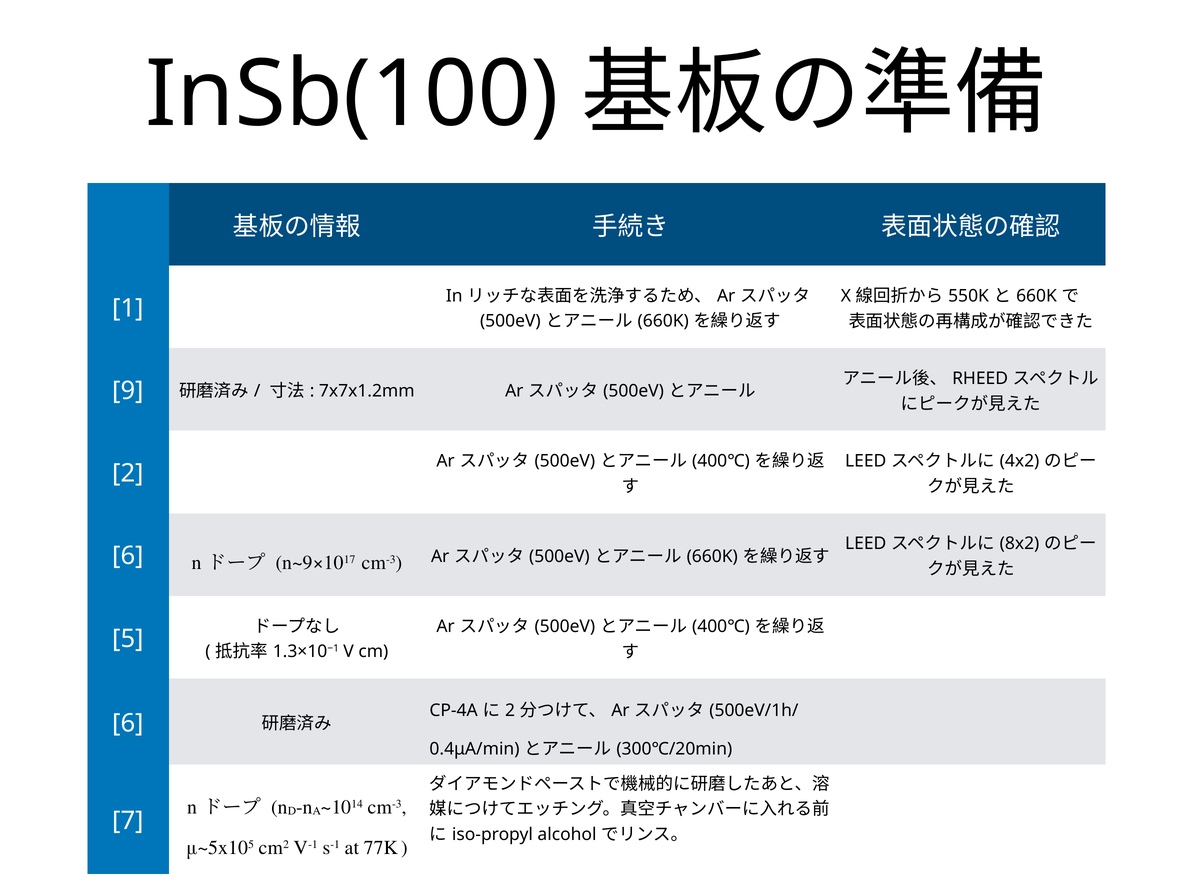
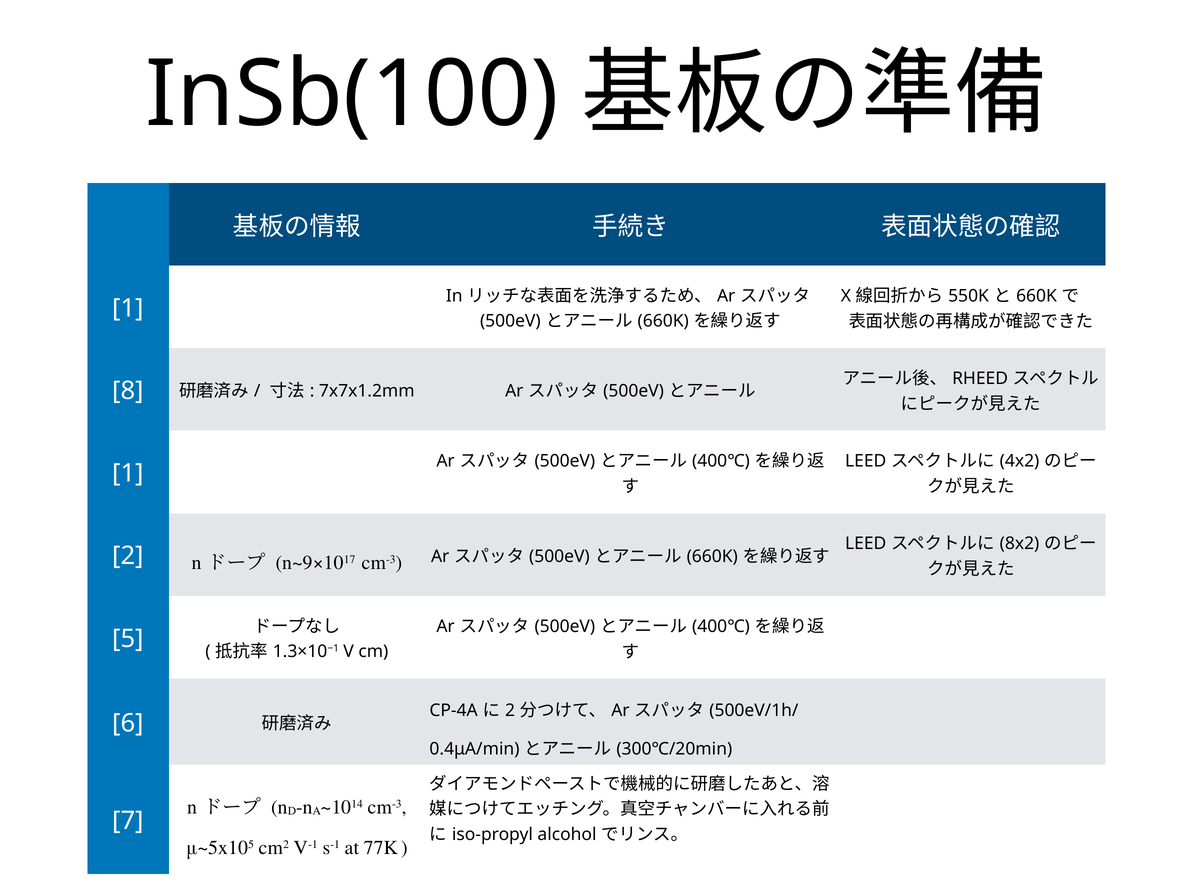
9: 9 -> 8 (128, 391)
2: 2 -> 1 (128, 474)
6: 6 -> 2 (128, 557)
